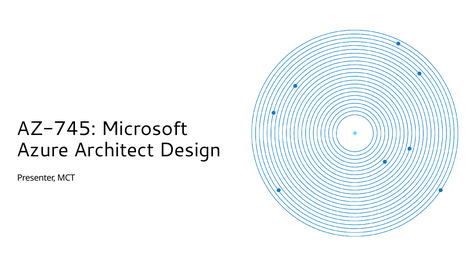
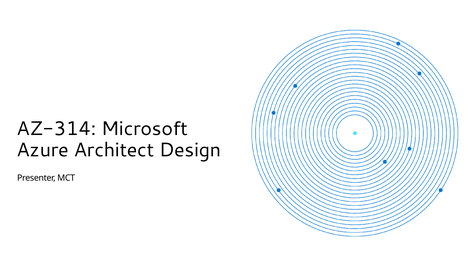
AZ-745: AZ-745 -> AZ-314 (56, 129)
